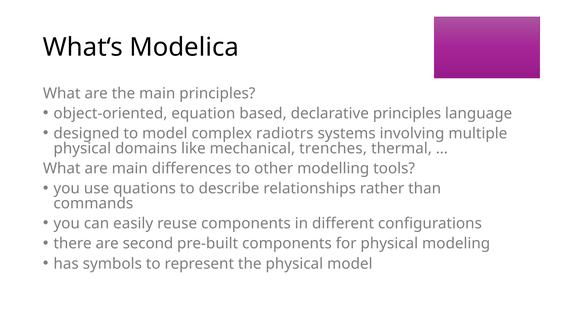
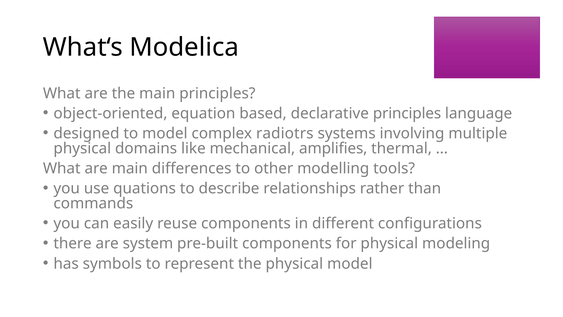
trenches: trenches -> amplifies (333, 148)
second: second -> system (148, 243)
